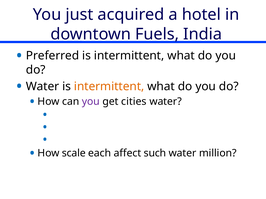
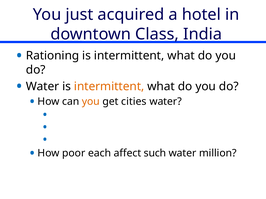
Fuels: Fuels -> Class (157, 34)
Preferred: Preferred -> Rationing (53, 56)
you colour: purple -> orange (91, 102)
scale: scale -> poor (74, 154)
